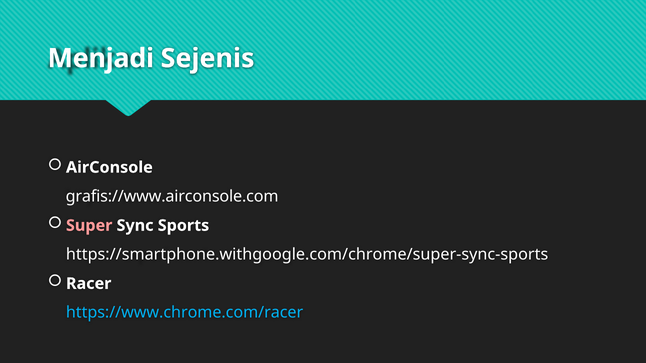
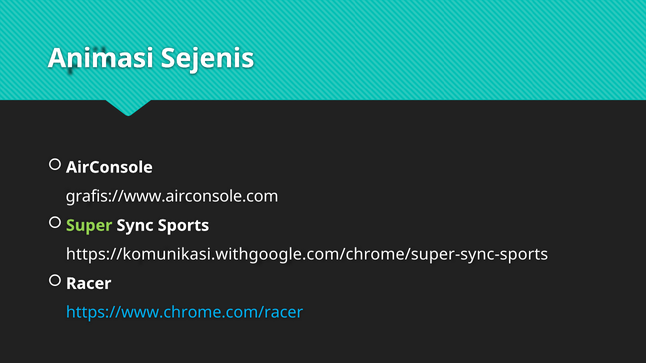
Menjadi: Menjadi -> Animasi (101, 58)
Super colour: pink -> light green (89, 226)
https://smartphone.withgoogle.com/chrome/super-sync-sports: https://smartphone.withgoogle.com/chrome/super-sync-sports -> https://komunikasi.withgoogle.com/chrome/super-sync-sports (307, 255)
